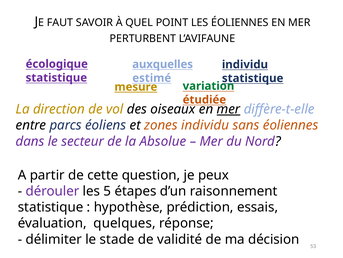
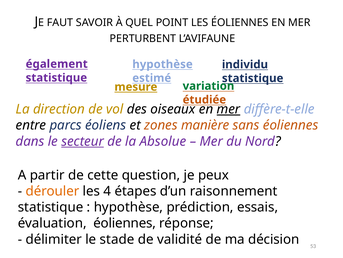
écologique: écologique -> également (57, 64)
auxquelles: auxquelles -> hypothèse (163, 64)
zones individu: individu -> manière (205, 125)
secteur underline: none -> present (83, 141)
dérouler colour: purple -> orange (52, 191)
5: 5 -> 4 (107, 191)
évaluation quelques: quelques -> éoliennes (125, 223)
